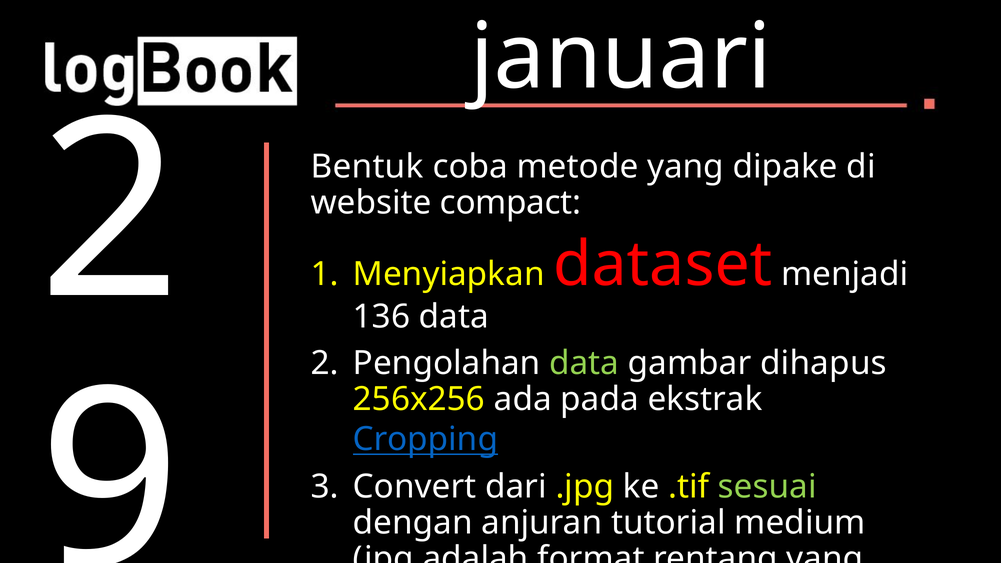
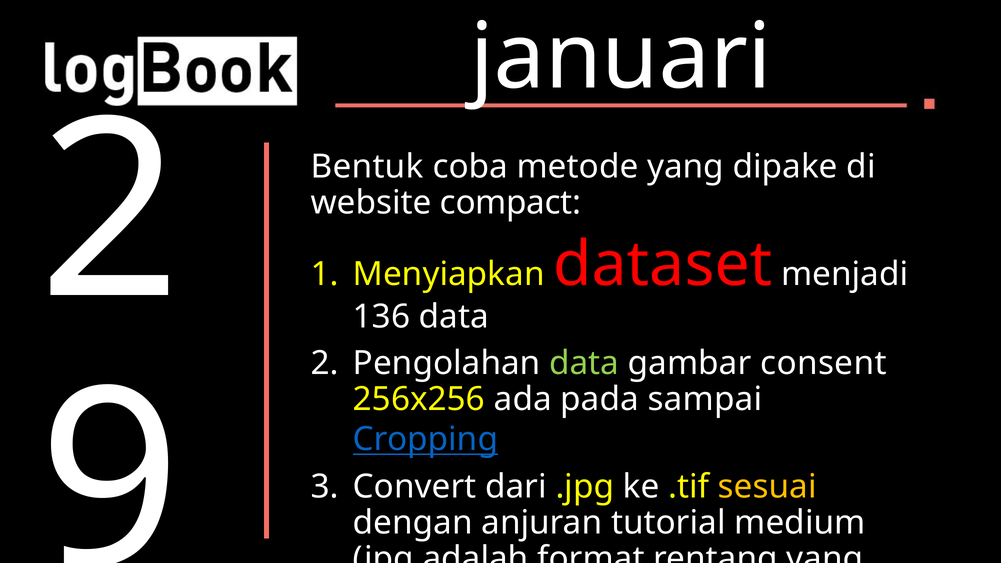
dihapus: dihapus -> consent (823, 363)
ekstrak: ekstrak -> sampai (705, 399)
sesuai colour: light green -> yellow (767, 487)
